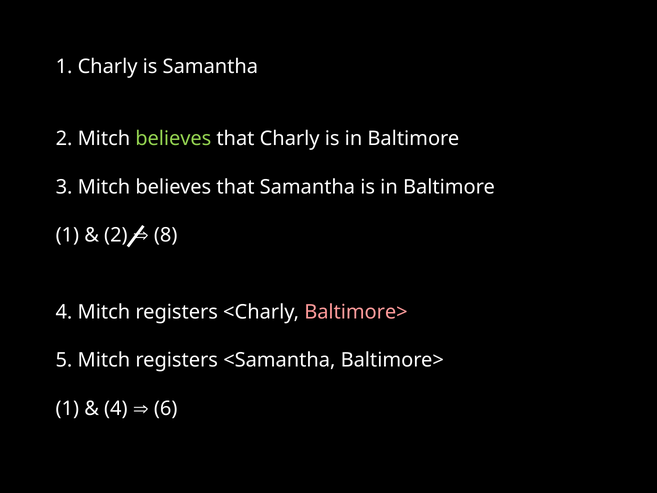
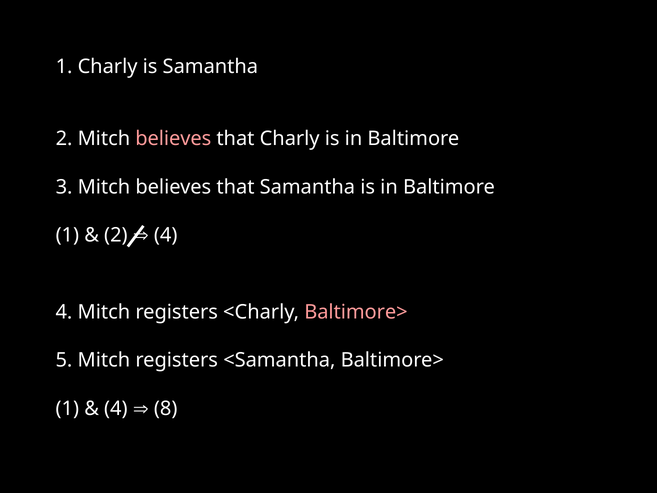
believes colour: light green -> pink (173, 139)
8: 8 -> 4 (166, 235)
6: 6 -> 8 (166, 408)
